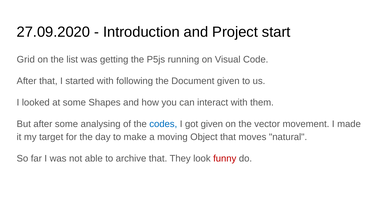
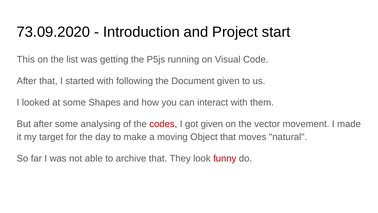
27.09.2020: 27.09.2020 -> 73.09.2020 (53, 32)
Grid: Grid -> This (26, 59)
codes colour: blue -> red (163, 124)
